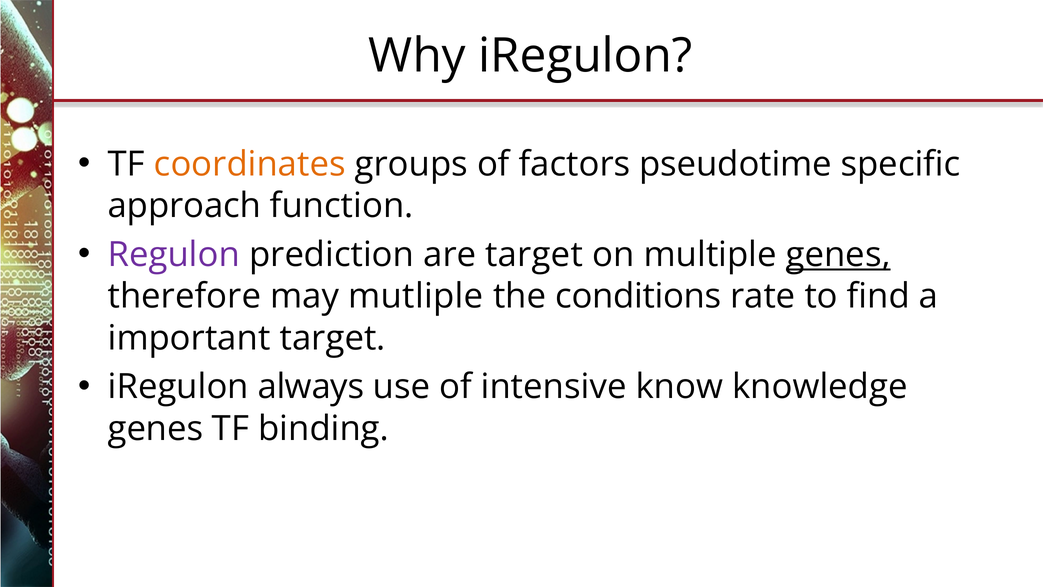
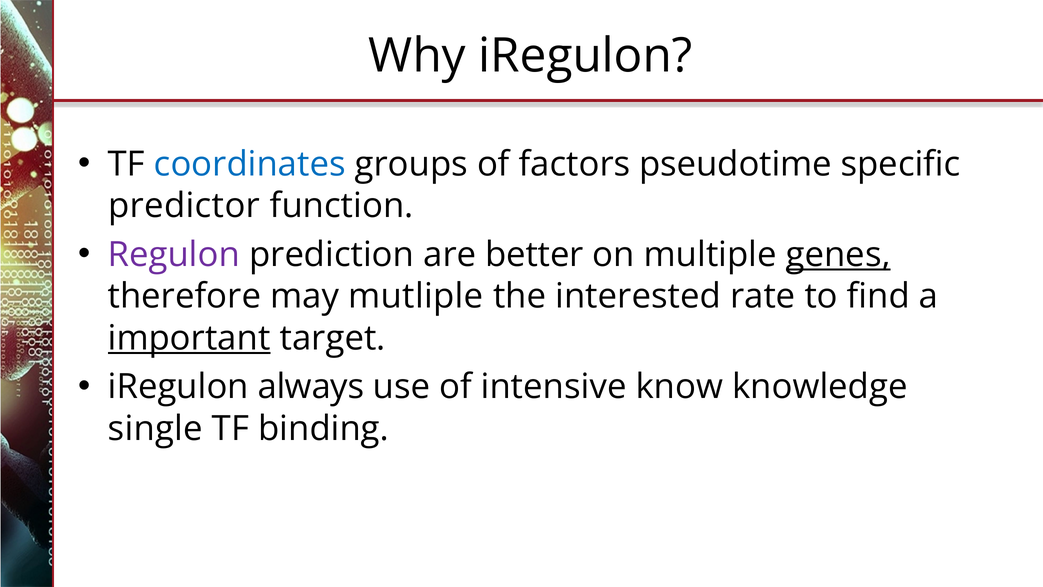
coordinates colour: orange -> blue (250, 164)
approach: approach -> predictor (184, 206)
are target: target -> better (534, 255)
conditions: conditions -> interested (638, 296)
important underline: none -> present (189, 338)
genes: genes -> single (155, 428)
